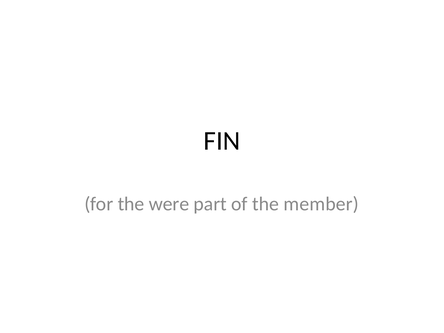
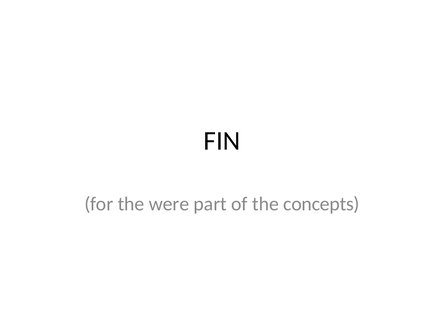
member: member -> concepts (321, 204)
